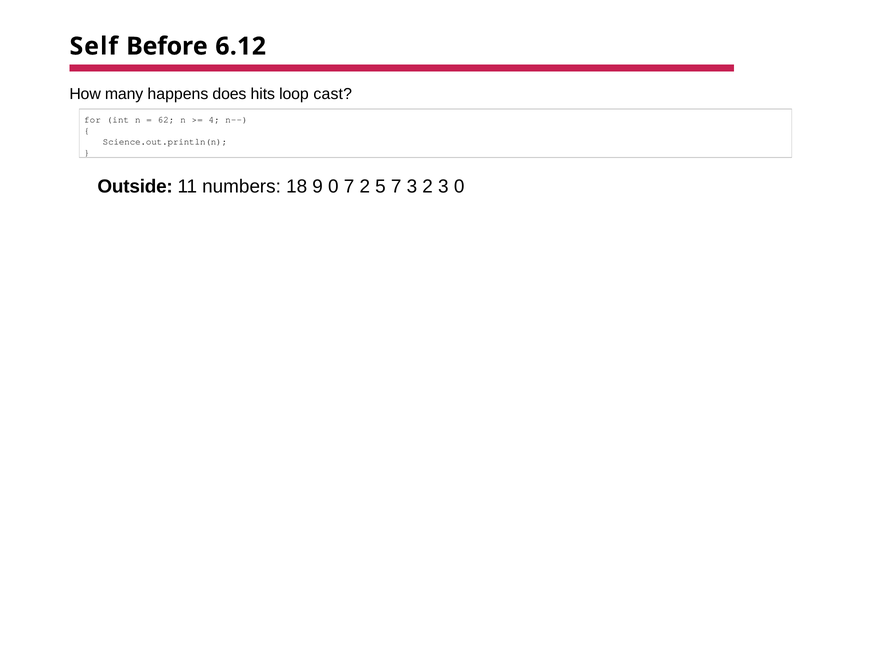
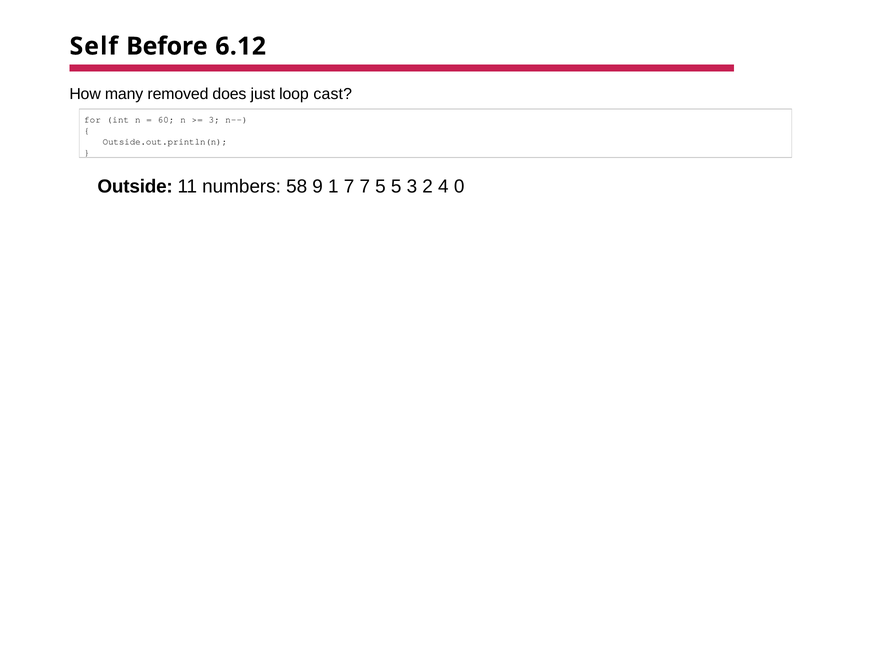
happens: happens -> removed (178, 94)
hits: hits -> just (263, 94)
62: 62 -> 60 (166, 120)
4: 4 -> 3 (214, 120)
Science.out.println(n: Science.out.println(n -> Outside.out.println(n (165, 142)
18: 18 -> 58 (297, 186)
9 0: 0 -> 1 (333, 186)
7 2: 2 -> 7 (365, 186)
5 7: 7 -> 5 (396, 186)
2 3: 3 -> 4 (443, 186)
